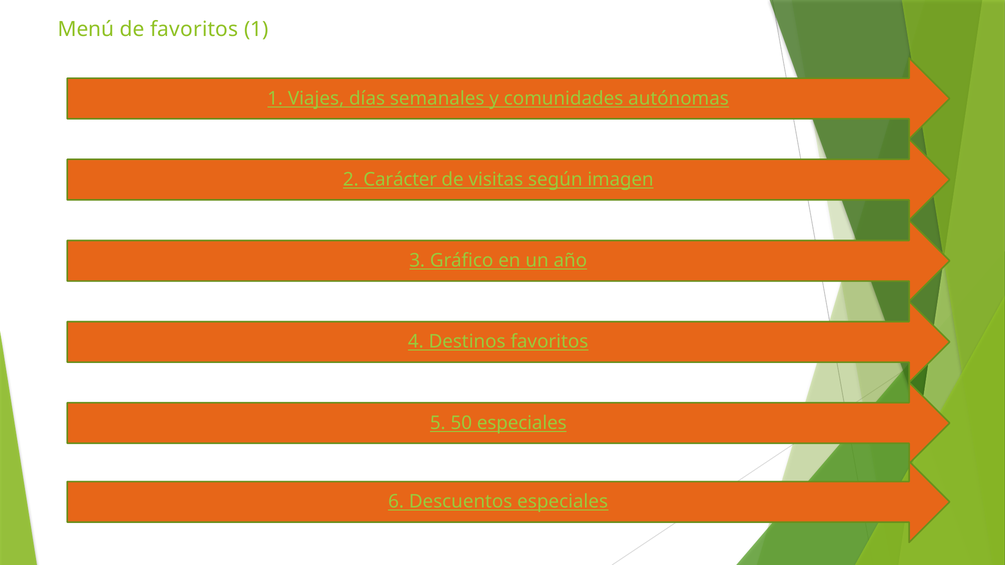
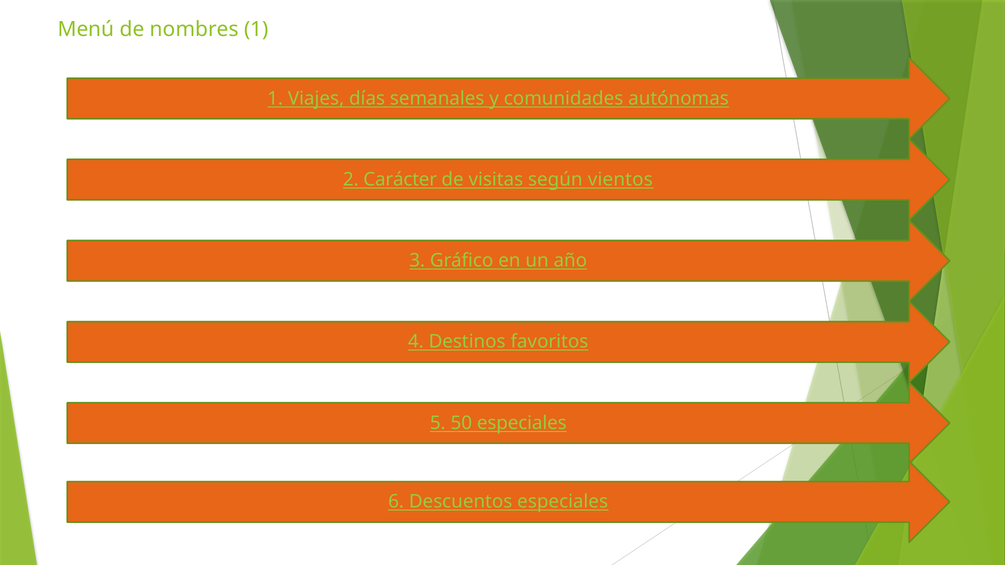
de favoritos: favoritos -> nombres (194, 29)
imagen: imagen -> vientos (620, 180)
